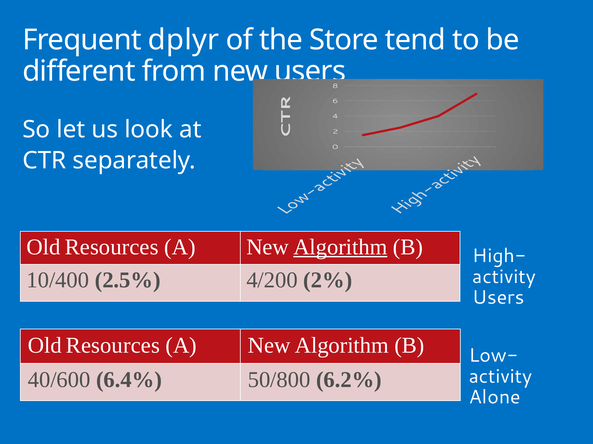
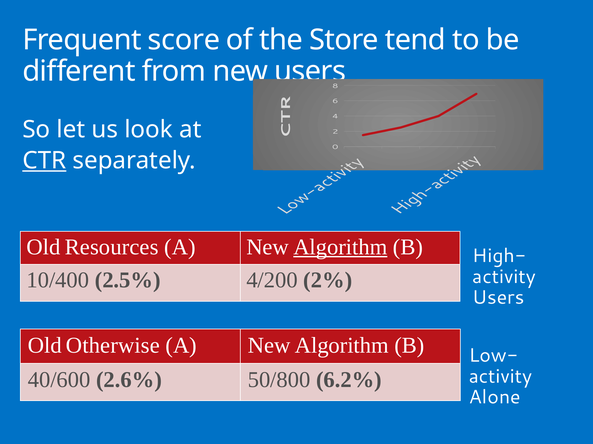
dplyr: dplyr -> score (184, 40)
CTR underline: none -> present (44, 161)
Resources: Resources -> Otherwise (113, 346)
6.4%: 6.4% -> 2.6% (129, 380)
